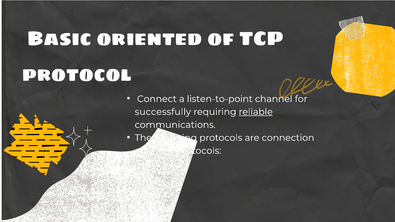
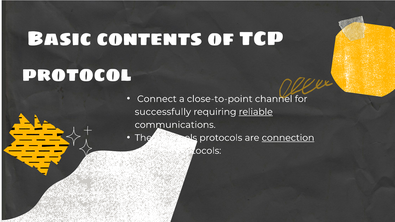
Basic oriented: oriented -> contents (150, 39)
listen-to-point: listen-to-point -> close-to-point (220, 99)
The requiring: requiring -> protocols (176, 138)
connection underline: none -> present (288, 138)
